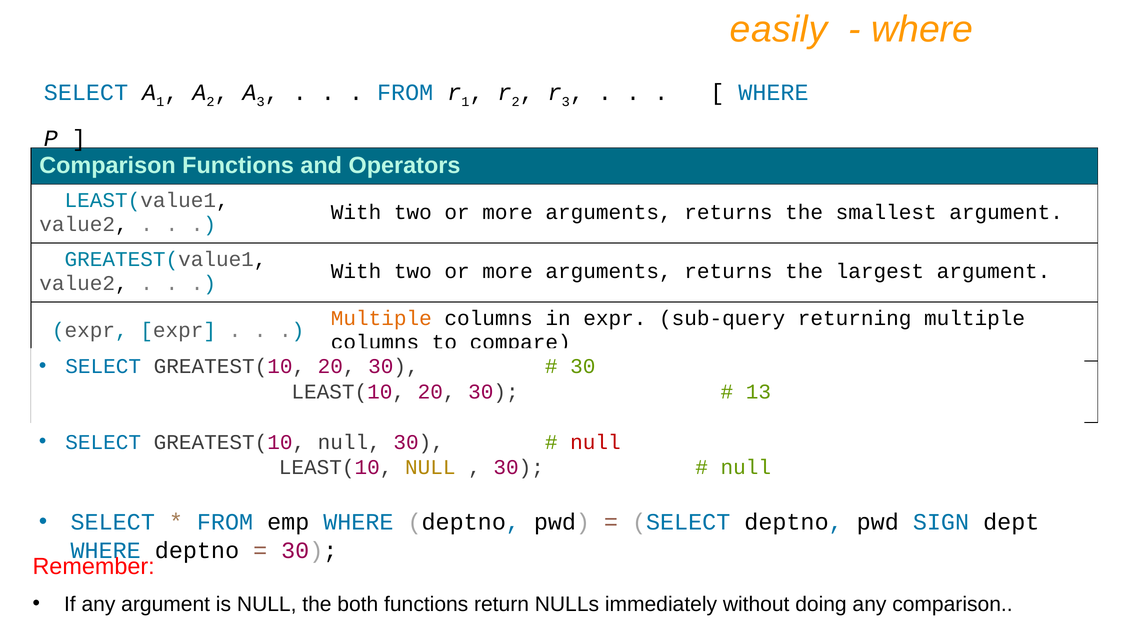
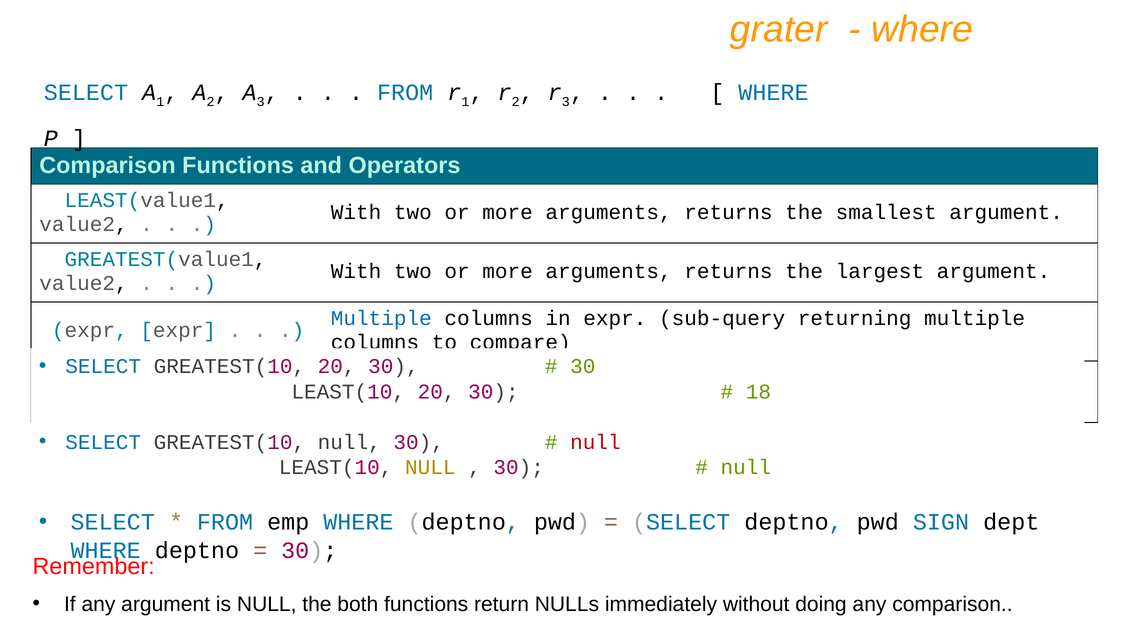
easily: easily -> grater (779, 29)
Multiple colour: orange -> blue (381, 318)
13: 13 -> 18 (758, 392)
